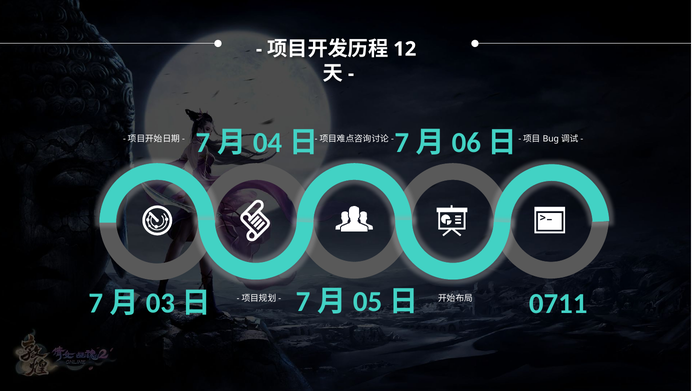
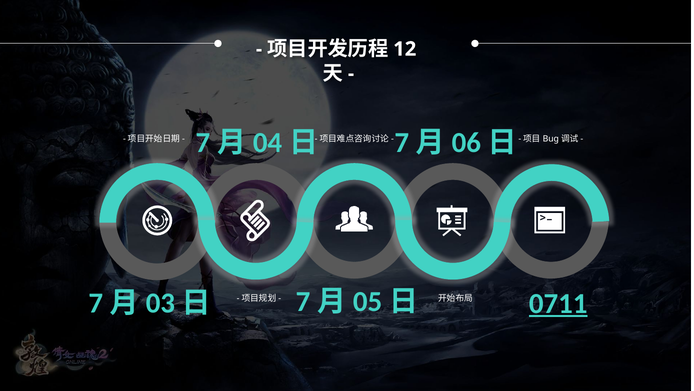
0711 underline: none -> present (558, 303)
